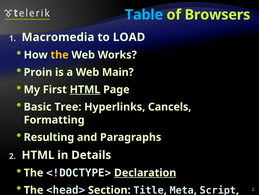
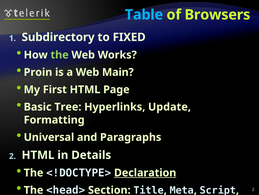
Macromedia: Macromedia -> Subdirectory (58, 37)
LOAD: LOAD -> FIXED (129, 37)
the colour: yellow -> light green (60, 55)
HTML underline: present -> none (85, 89)
Cancels: Cancels -> Update (170, 107)
Resulting: Resulting -> Universal (49, 137)
